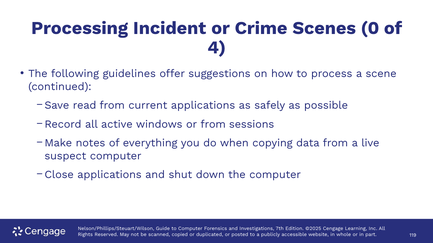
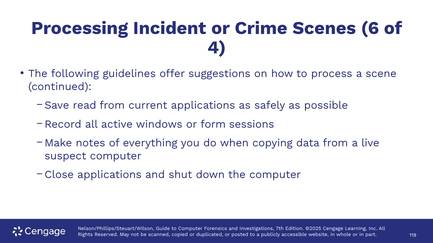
0: 0 -> 6 (370, 28)
or from: from -> form (213, 124)
